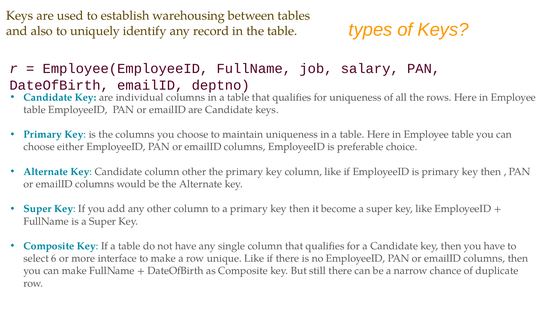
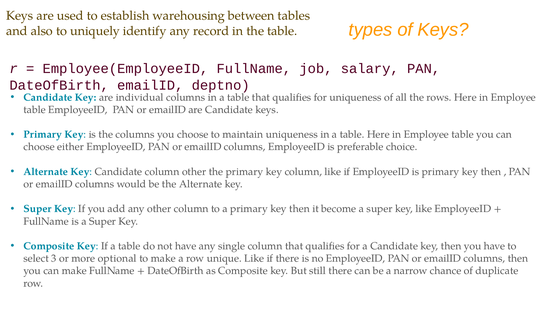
6: 6 -> 3 (54, 259)
interface: interface -> optional (117, 259)
